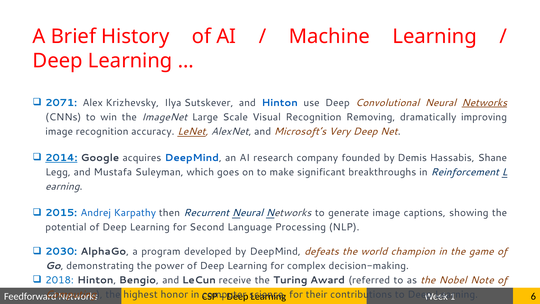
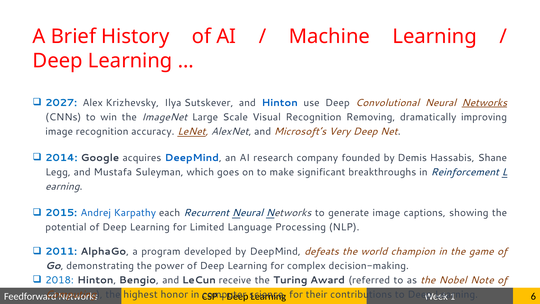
2071: 2071 -> 2027 (61, 103)
2014 underline: present -> none (61, 158)
then: then -> each (170, 213)
Second: Second -> Limited (207, 227)
2030: 2030 -> 2011 (61, 251)
